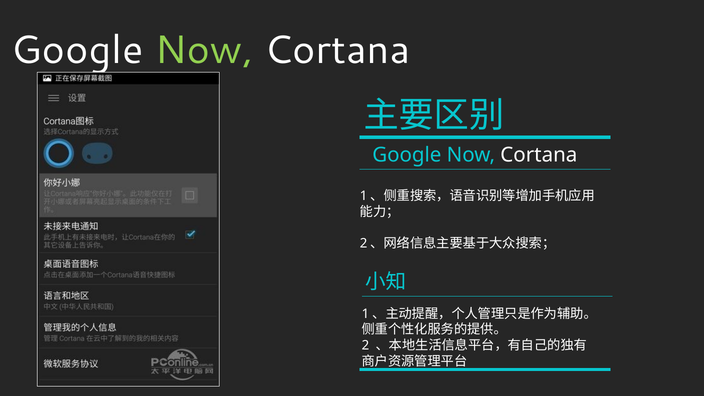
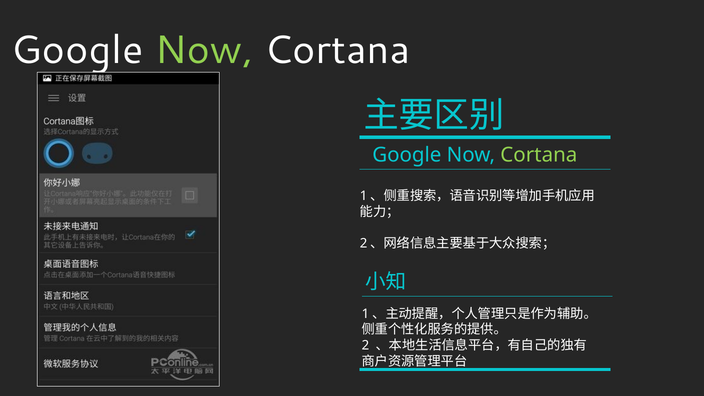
Cortana colour: white -> light green (539, 155)
